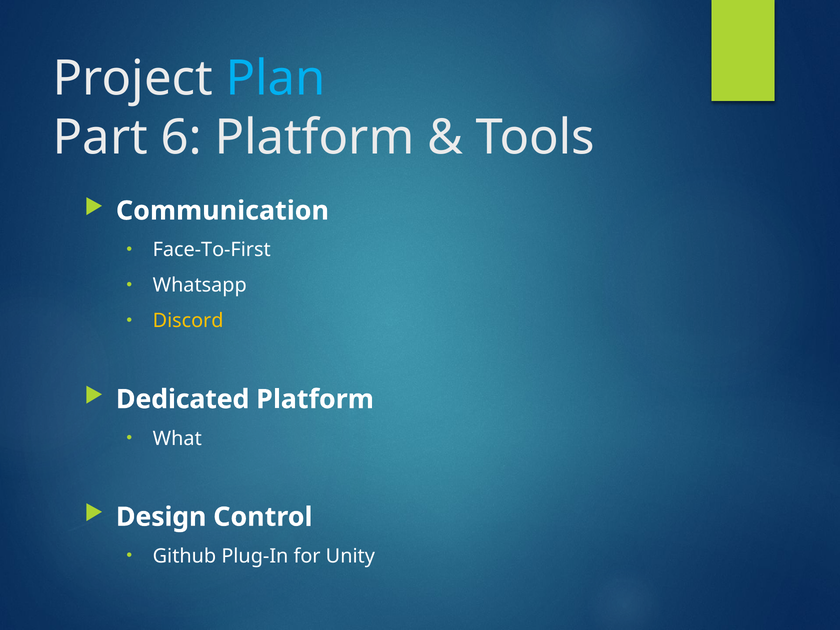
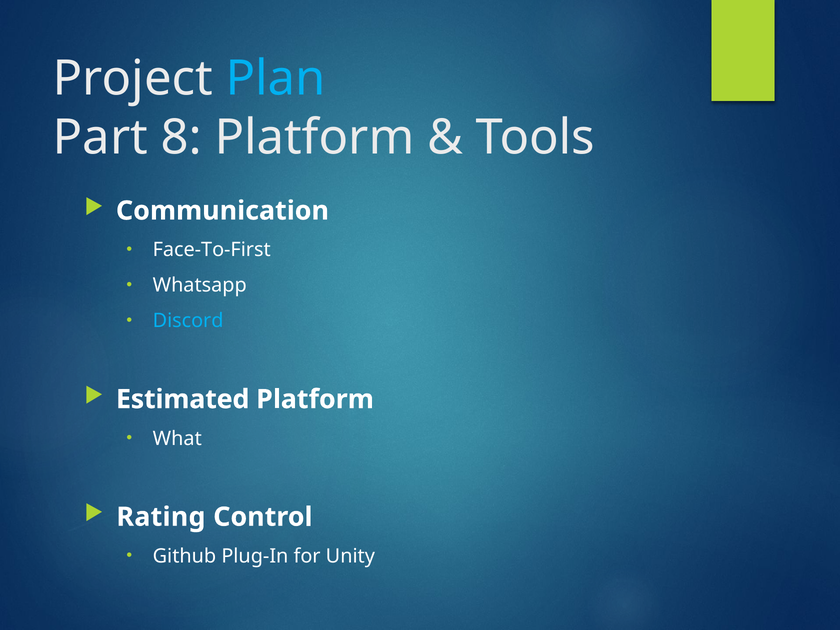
6: 6 -> 8 (181, 137)
Discord colour: yellow -> light blue (188, 321)
Dedicated: Dedicated -> Estimated (183, 399)
Design: Design -> Rating (161, 517)
